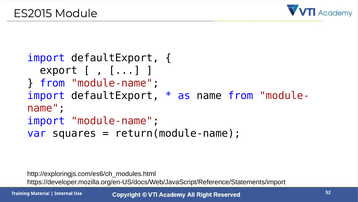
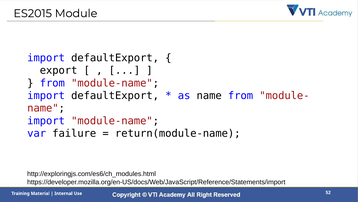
squares: squares -> failure (74, 133)
